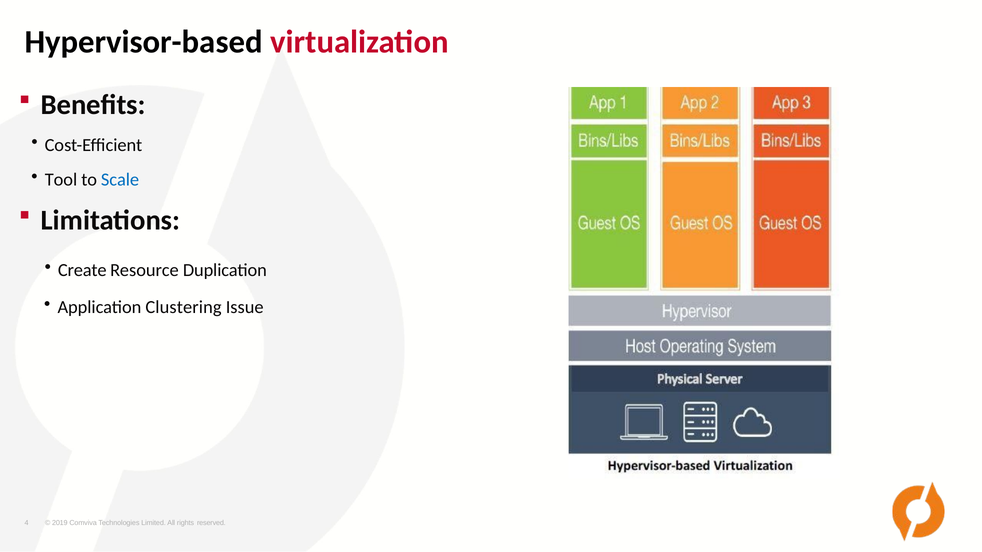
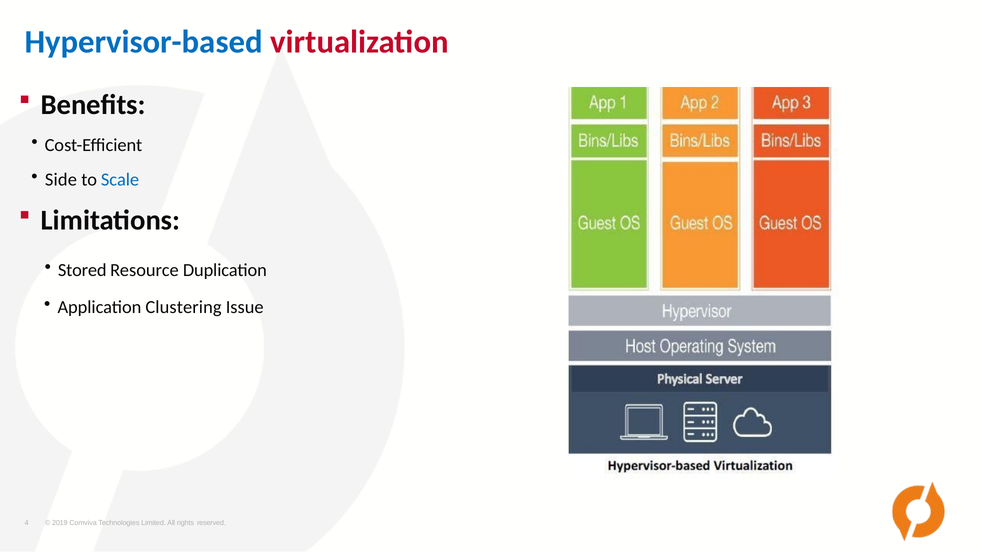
Hypervisor-based colour: black -> blue (144, 42)
Tool: Tool -> Side (61, 180)
Create: Create -> Stored (82, 270)
